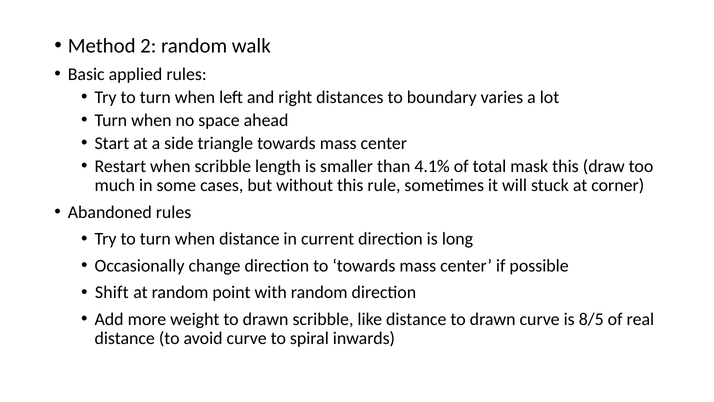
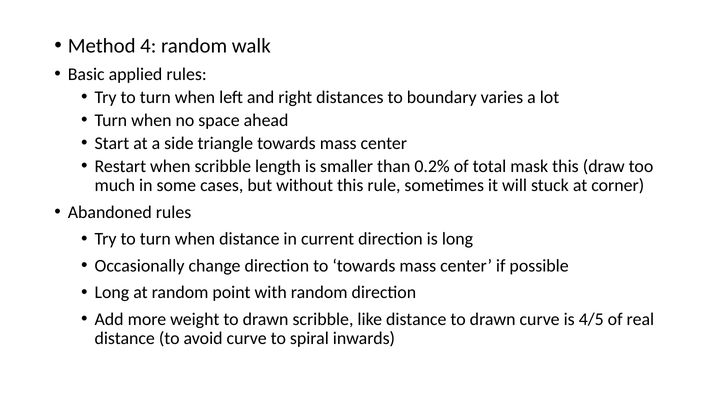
2: 2 -> 4 (148, 46)
4.1%: 4.1% -> 0.2% (432, 166)
Shift: Shift -> Long (112, 292)
8/5: 8/5 -> 4/5 (591, 319)
